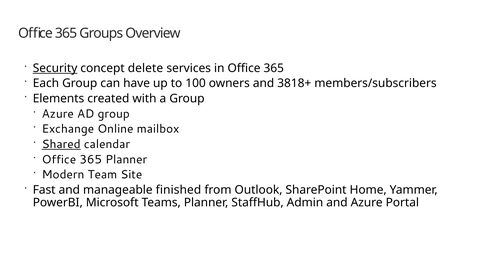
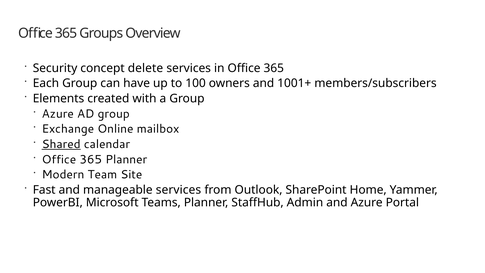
Security underline: present -> none (55, 68)
3818+: 3818+ -> 1001+ (294, 83)
manageable finished: finished -> services (178, 190)
